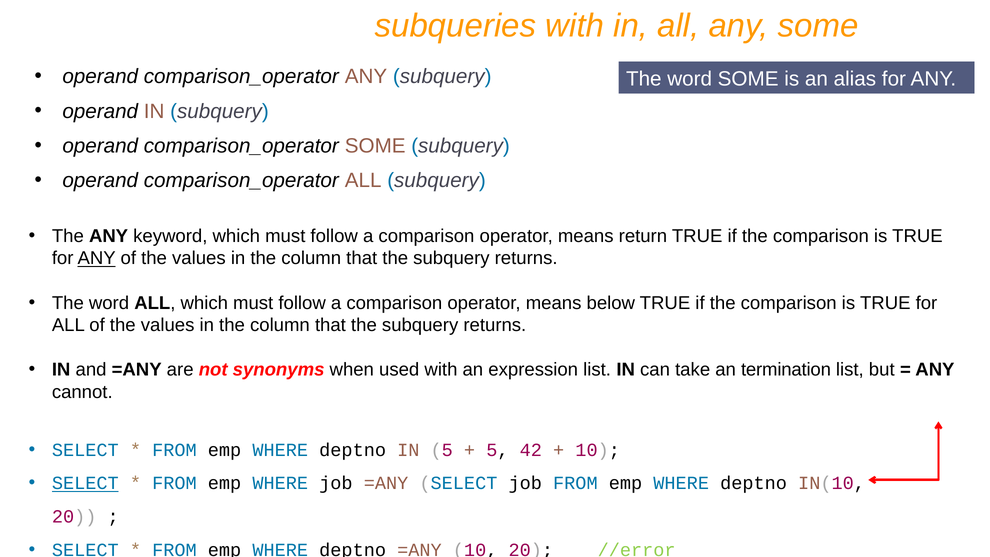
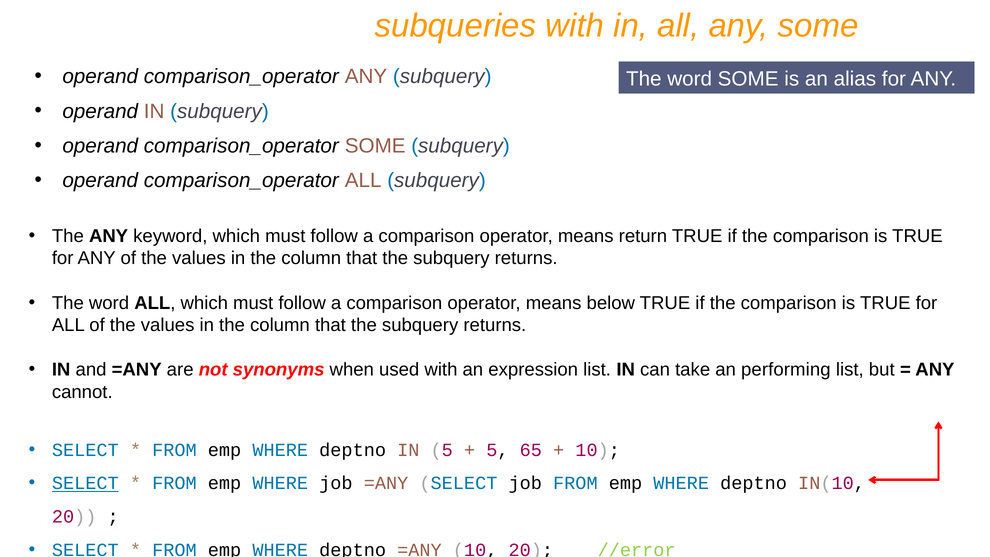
ANY underline: present -> none (97, 258)
termination: termination -> performing (786, 370)
42: 42 -> 65 (531, 450)
